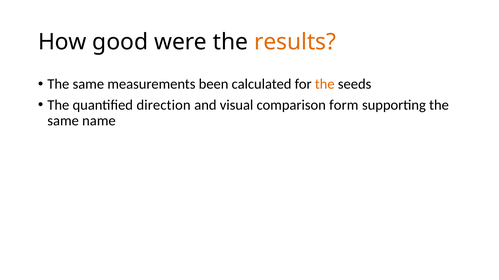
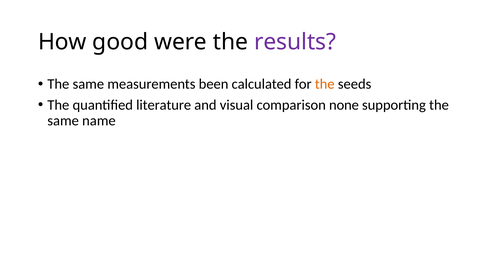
results colour: orange -> purple (295, 42)
direction: direction -> literature (164, 105)
form: form -> none (344, 105)
